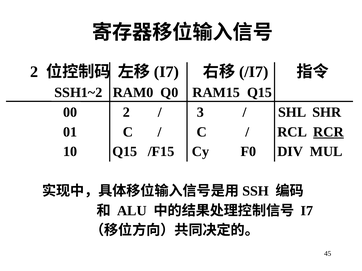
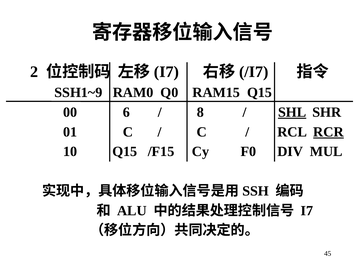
SSH1~2: SSH1~2 -> SSH1~9 (78, 93)
00 2: 2 -> 6 (126, 112)
3: 3 -> 8 (200, 112)
SHL underline: none -> present (292, 112)
